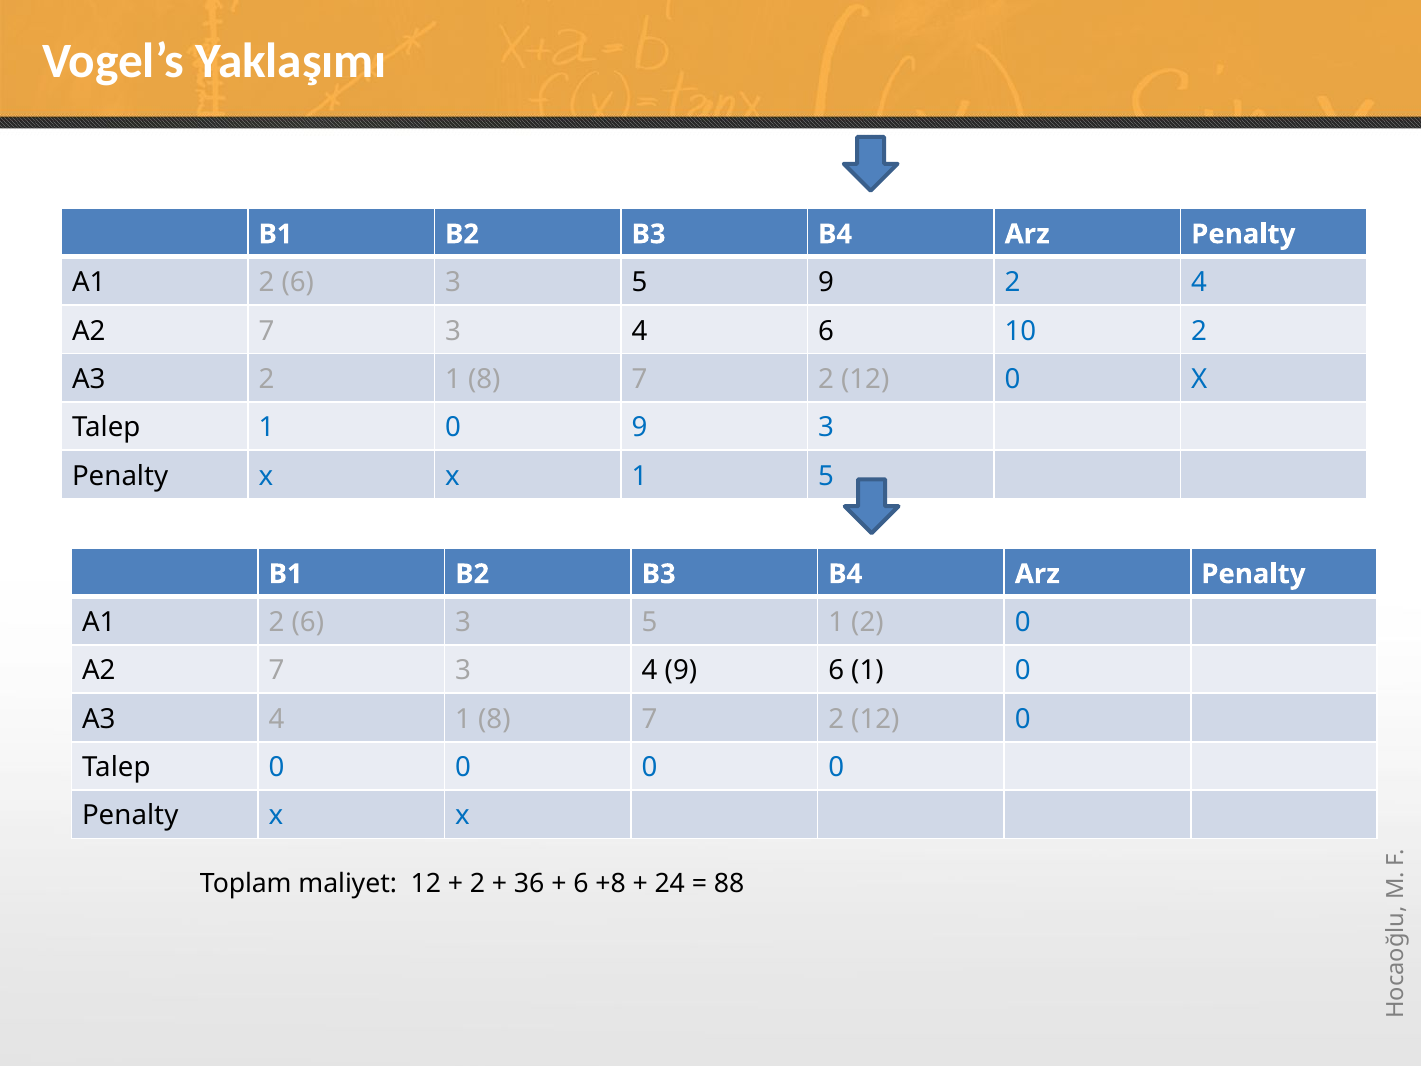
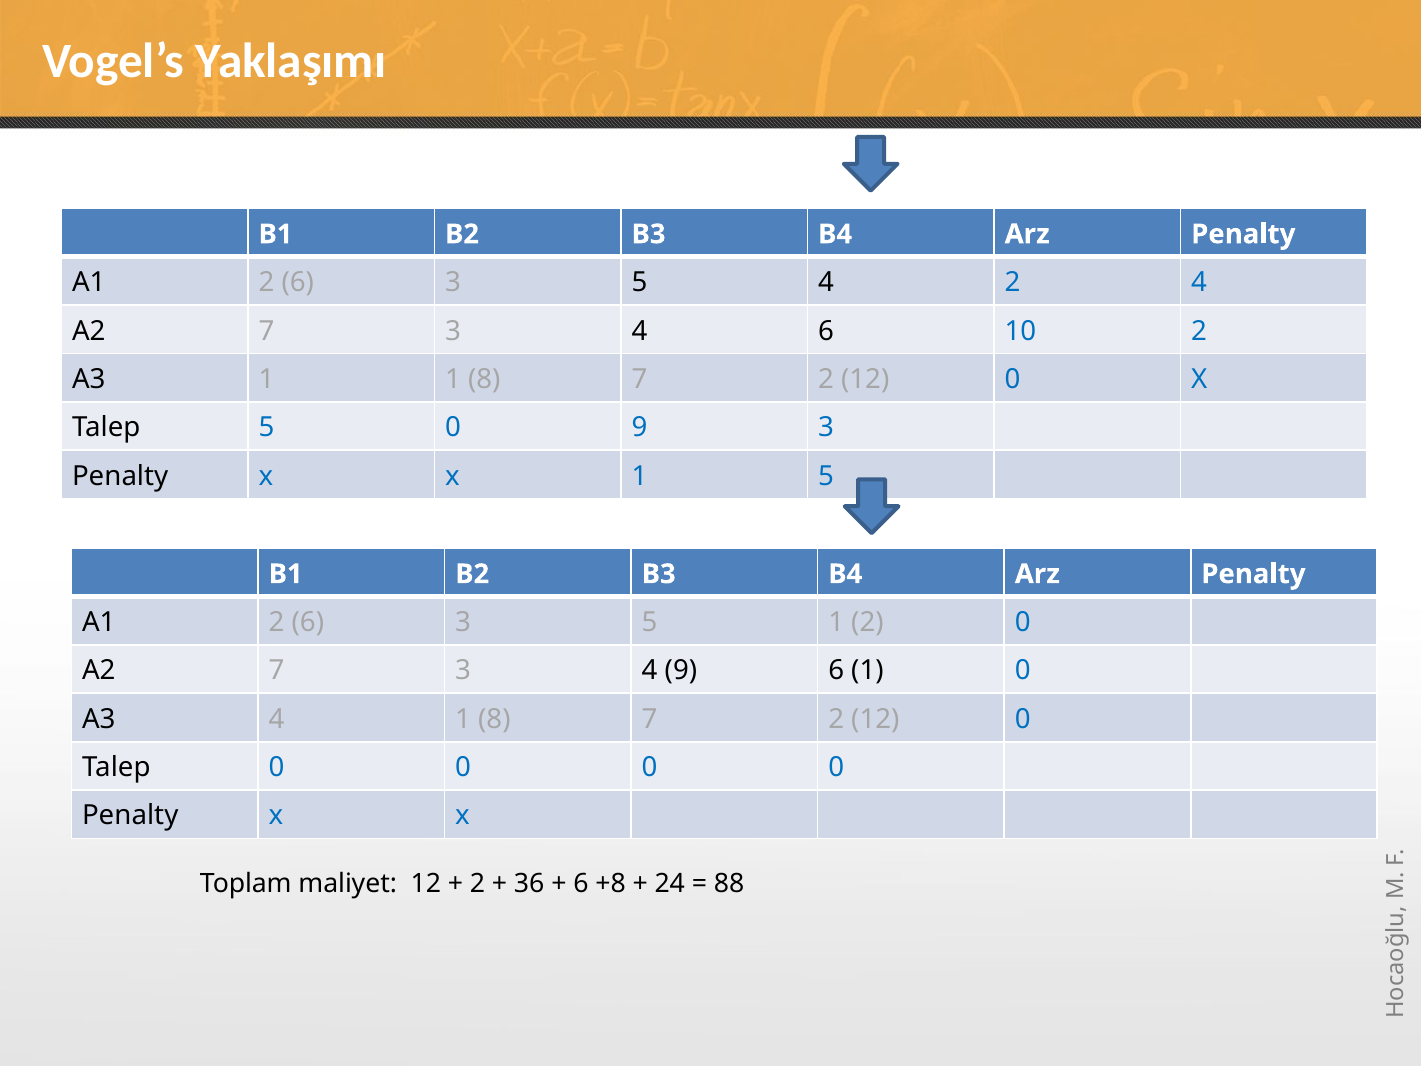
5 9: 9 -> 4 (826, 282)
A3 2: 2 -> 1 (266, 379)
Talep 1: 1 -> 5 (266, 427)
